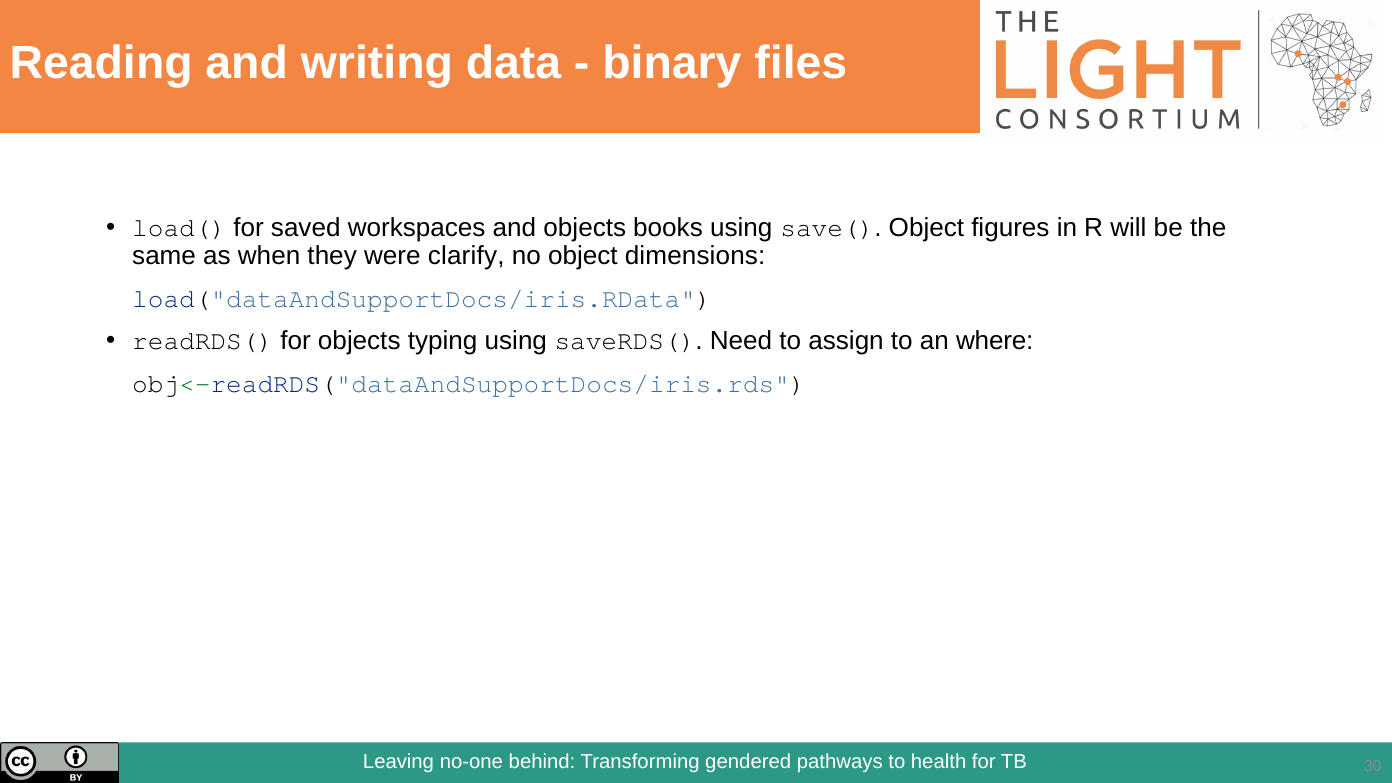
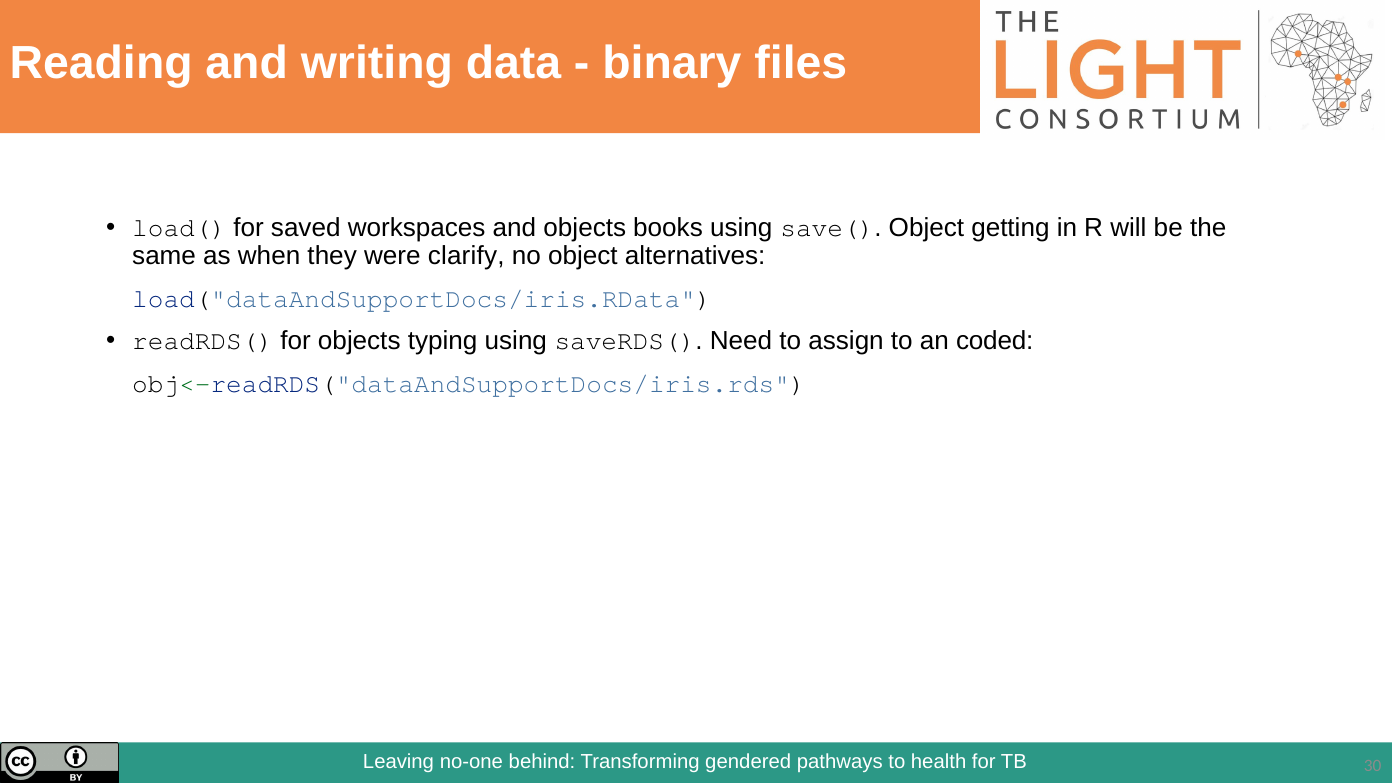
figures: figures -> getting (1010, 228)
dimensions: dimensions -> alternatives (695, 256)
where: where -> coded (995, 341)
